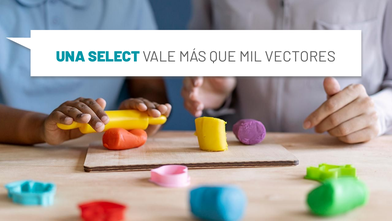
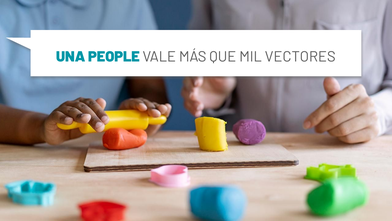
SELECT: SELECT -> PEOPLE (114, 57)
